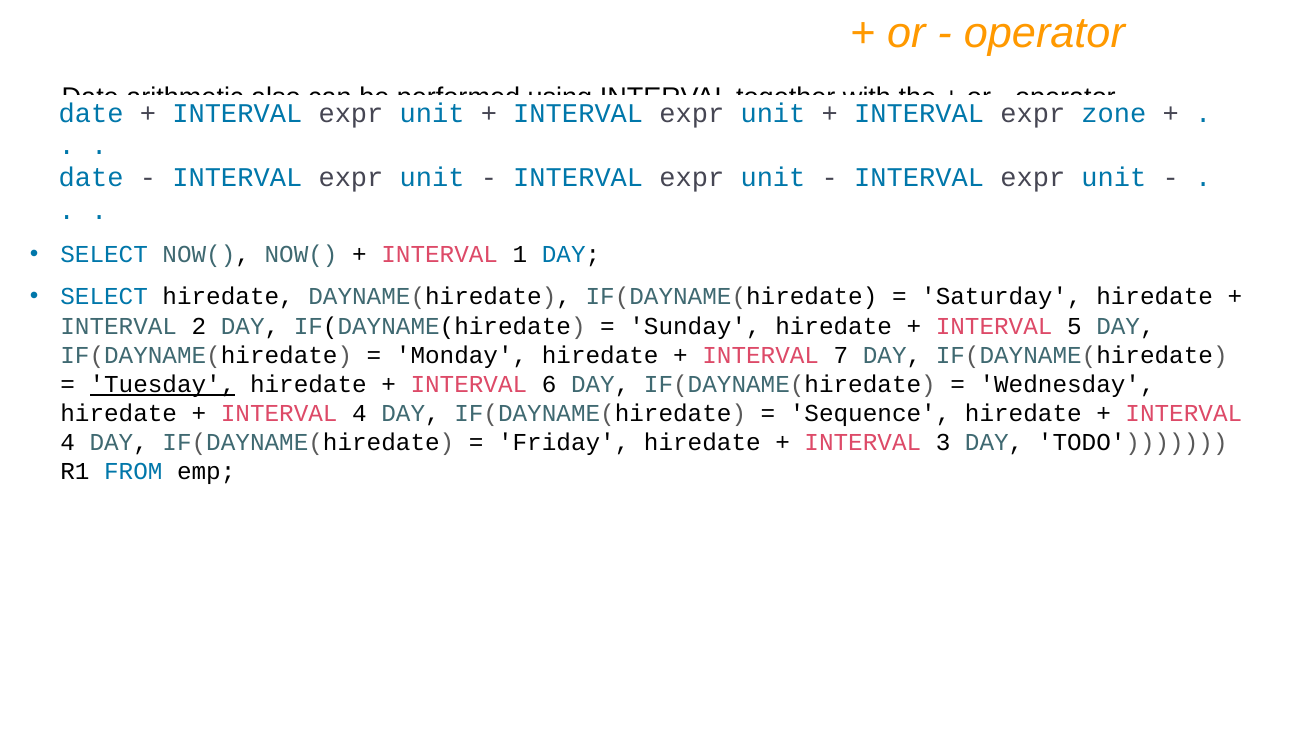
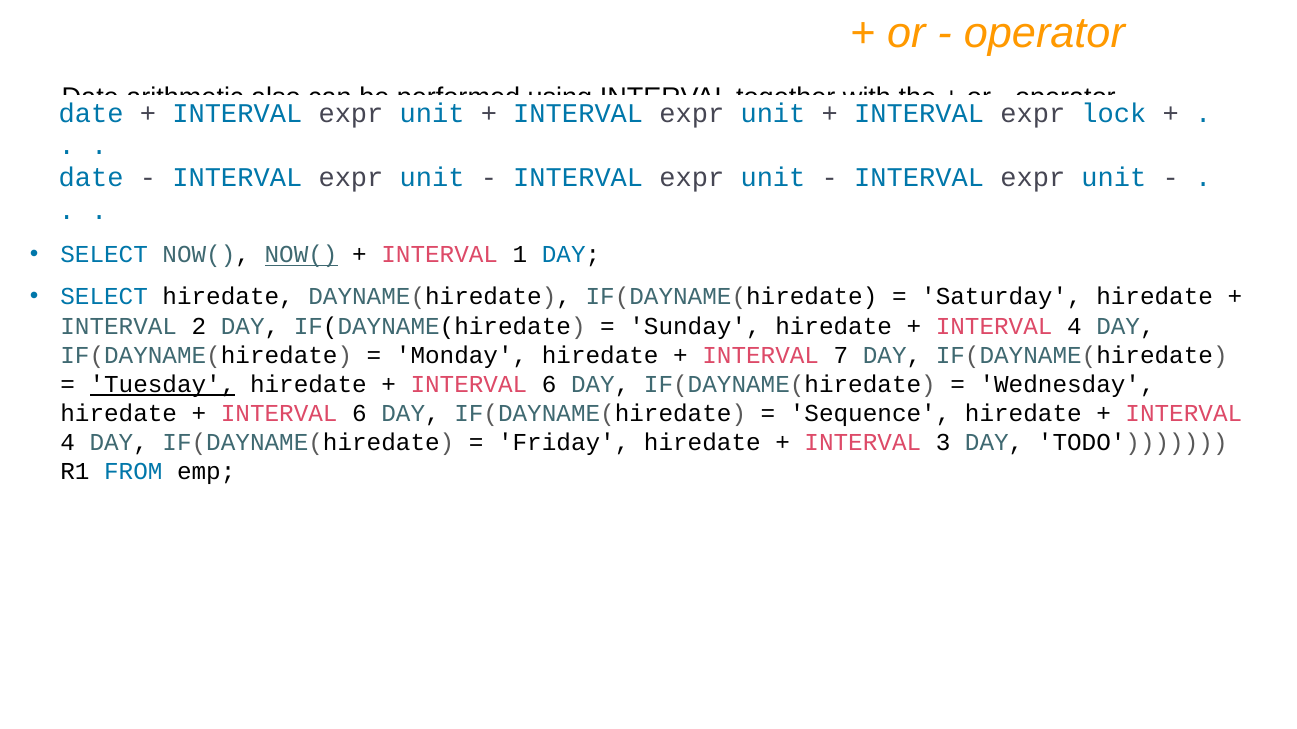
zone: zone -> lock (1114, 113)
NOW( underline: none -> present (301, 255)
5: 5 -> 4 (1074, 326)
4: 4 -> 6 (359, 414)
